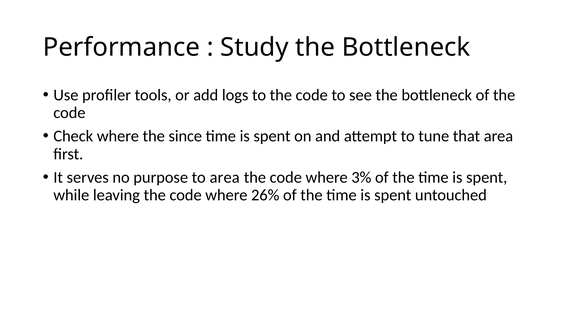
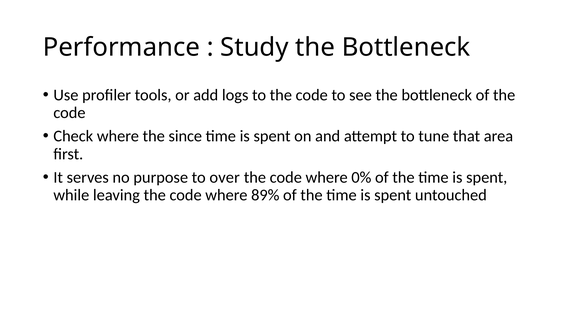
to area: area -> over (225, 178)
3%: 3% -> 0% (361, 178)
26%: 26% -> 89% (265, 195)
